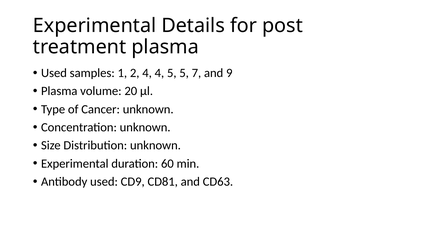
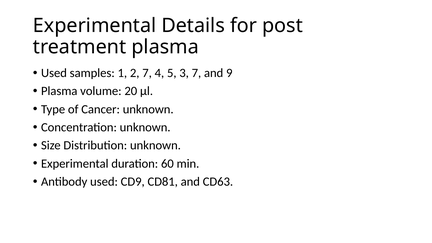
2 4: 4 -> 7 (147, 73)
5 5: 5 -> 3 (184, 73)
